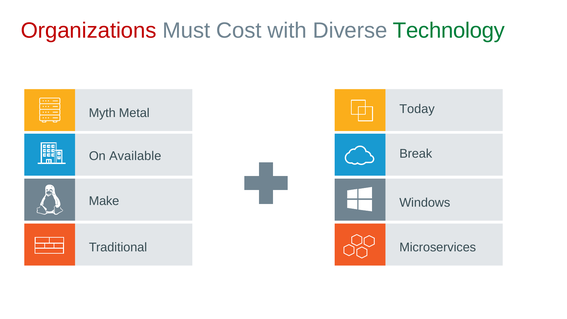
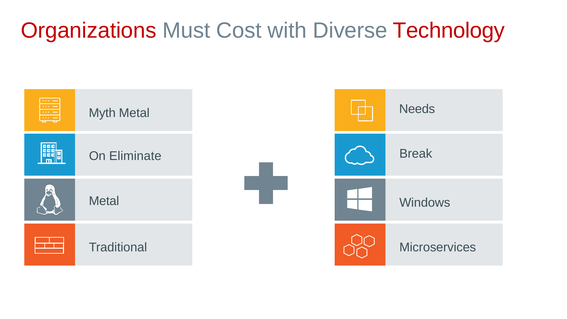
Technology colour: green -> red (449, 31)
Today: Today -> Needs (417, 109)
Available: Available -> Eliminate (135, 156)
Make: Make -> Metal (104, 201)
